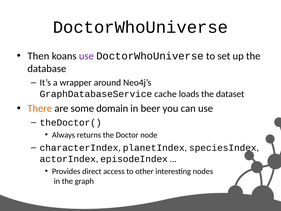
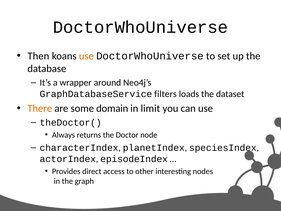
use colour: purple -> orange (86, 56)
cache: cache -> filters (165, 94)
beer: beer -> limit (150, 108)
